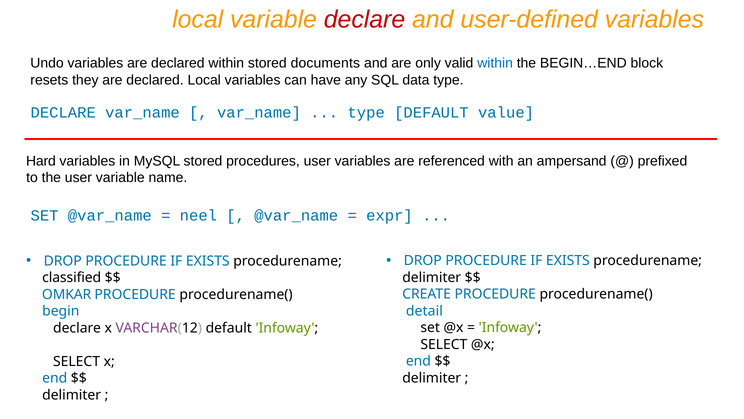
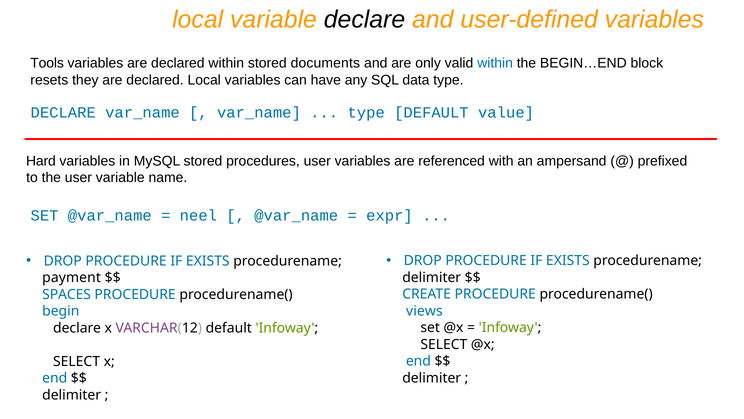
declare colour: red -> black (364, 19)
Undo: Undo -> Tools (47, 63)
classified: classified -> payment (72, 277)
OMKAR: OMKAR -> SPACES (67, 294)
detail: detail -> views (424, 311)
